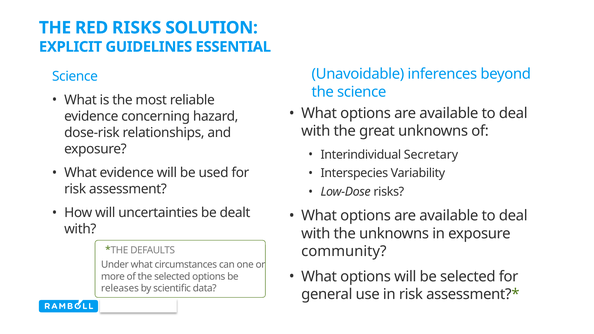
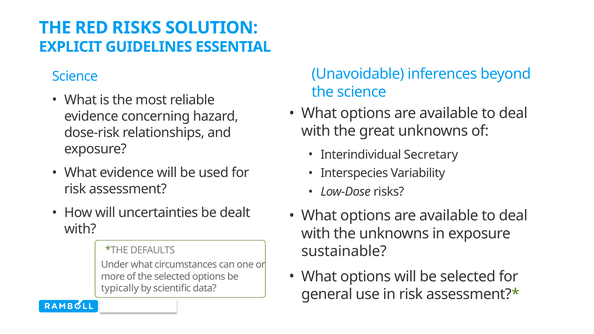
community: community -> sustainable (344, 252)
releases: releases -> typically (120, 289)
